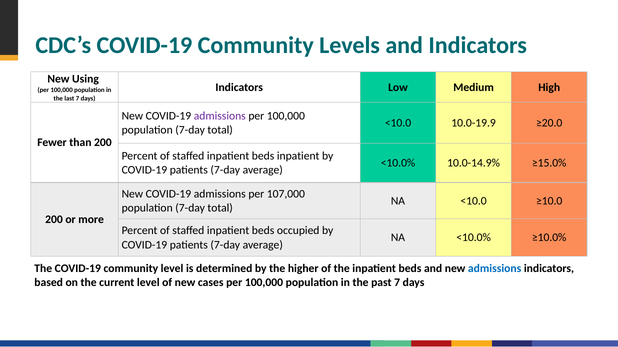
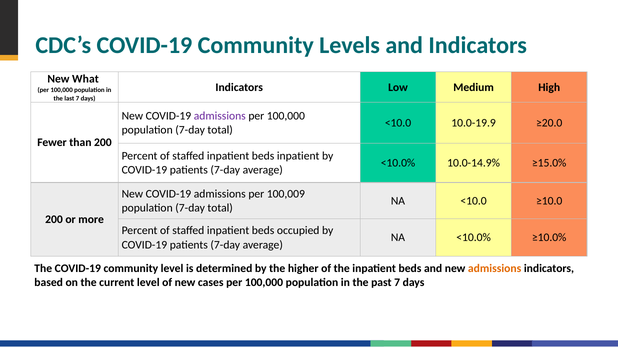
Using: Using -> What (85, 79)
107,000: 107,000 -> 100,009 (286, 194)
admissions colour: blue -> orange (495, 269)
